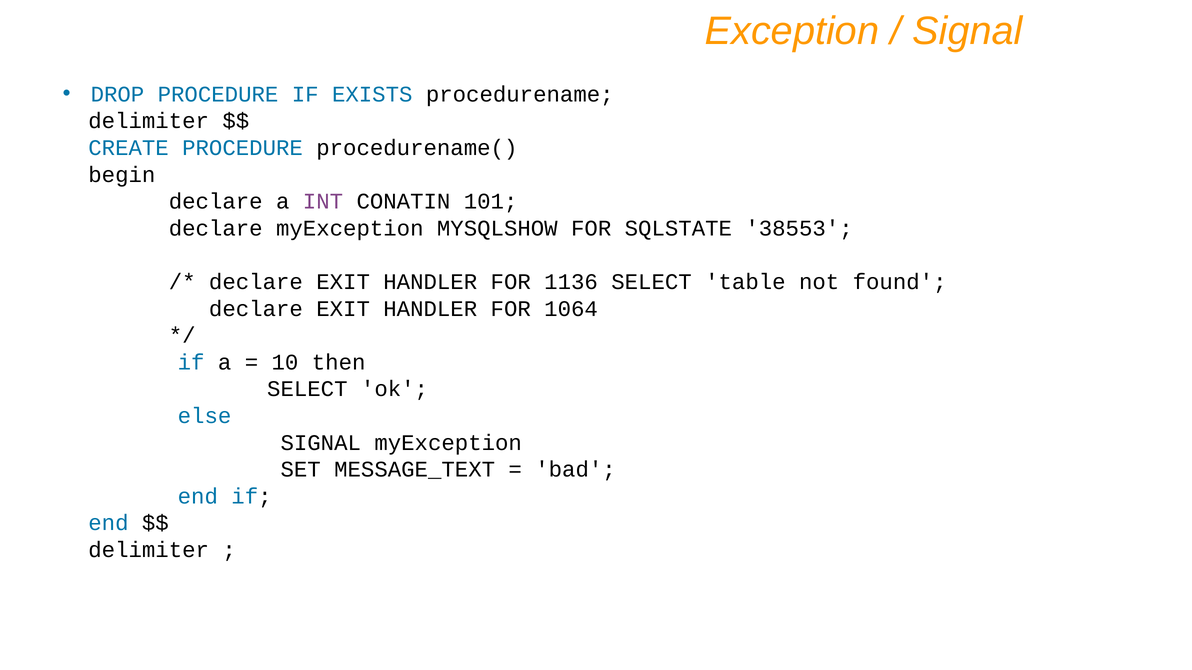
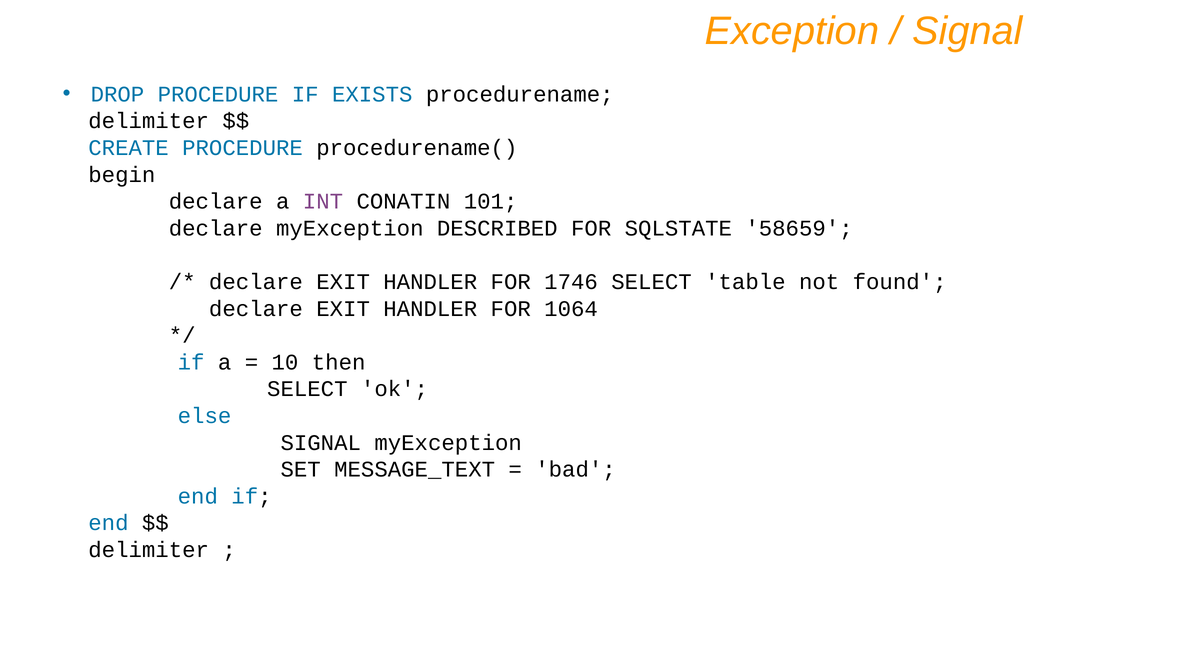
MYSQLSHOW: MYSQLSHOW -> DESCRIBED (497, 228)
38553: 38553 -> 58659 (799, 228)
1136: 1136 -> 1746 (571, 282)
